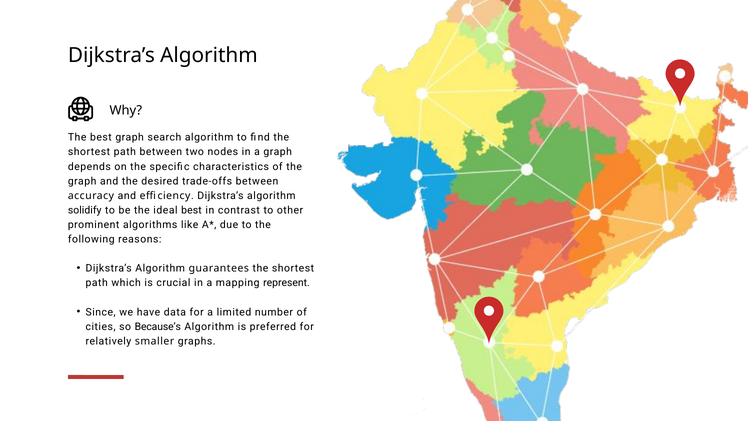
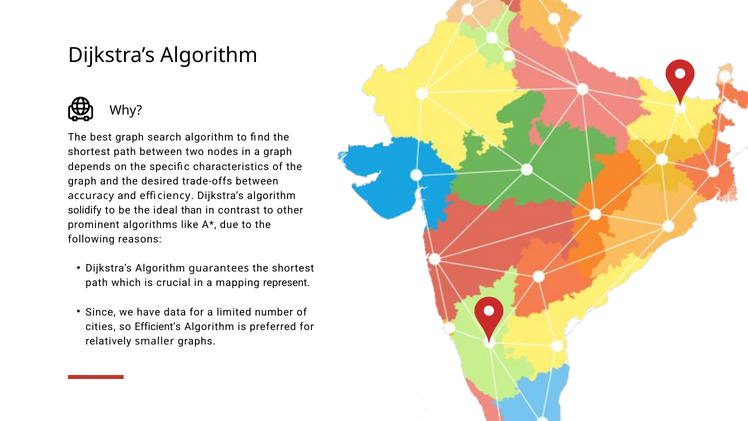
ideal best: best -> than (191, 210)
Because’s: Because’s -> Efficient’s (158, 327)
